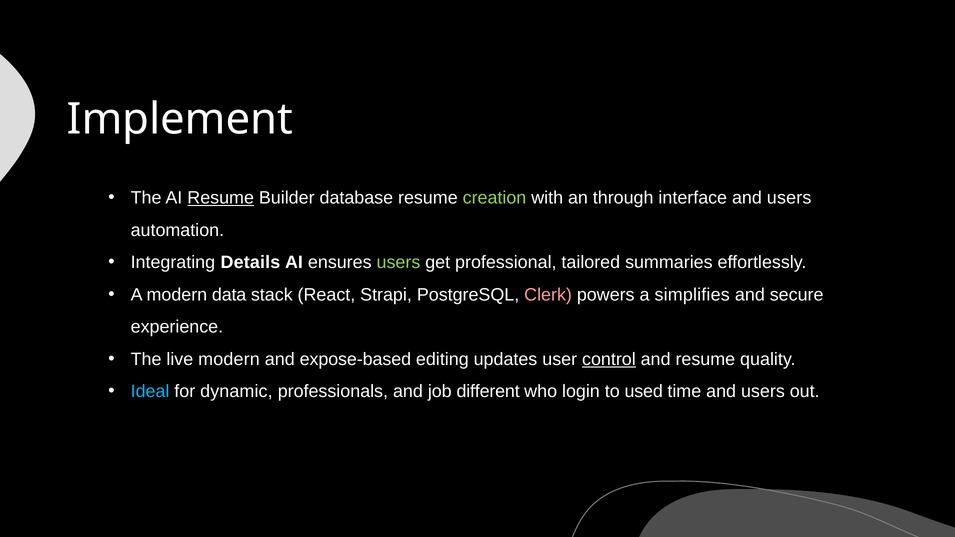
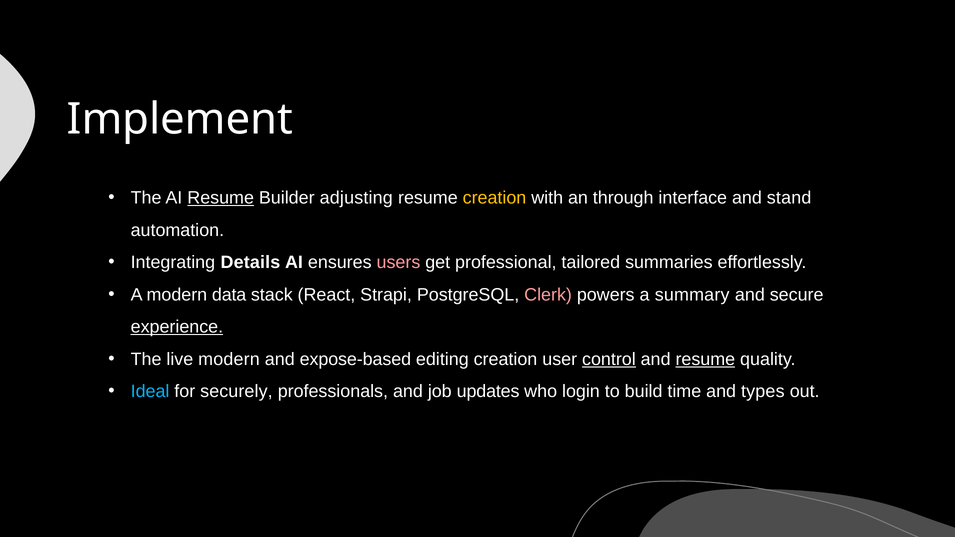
database: database -> adjusting (356, 198)
creation colour: light green -> yellow (495, 198)
interface and users: users -> stand (789, 198)
users colour: light green -> pink (398, 263)
simplifies: simplifies -> summary (692, 295)
experience underline: none -> present (177, 327)
editing updates: updates -> creation (505, 359)
resume underline: none -> present (705, 359)
dynamic: dynamic -> securely (236, 391)
different: different -> updates (488, 391)
used: used -> build (644, 391)
time and users: users -> types (763, 391)
